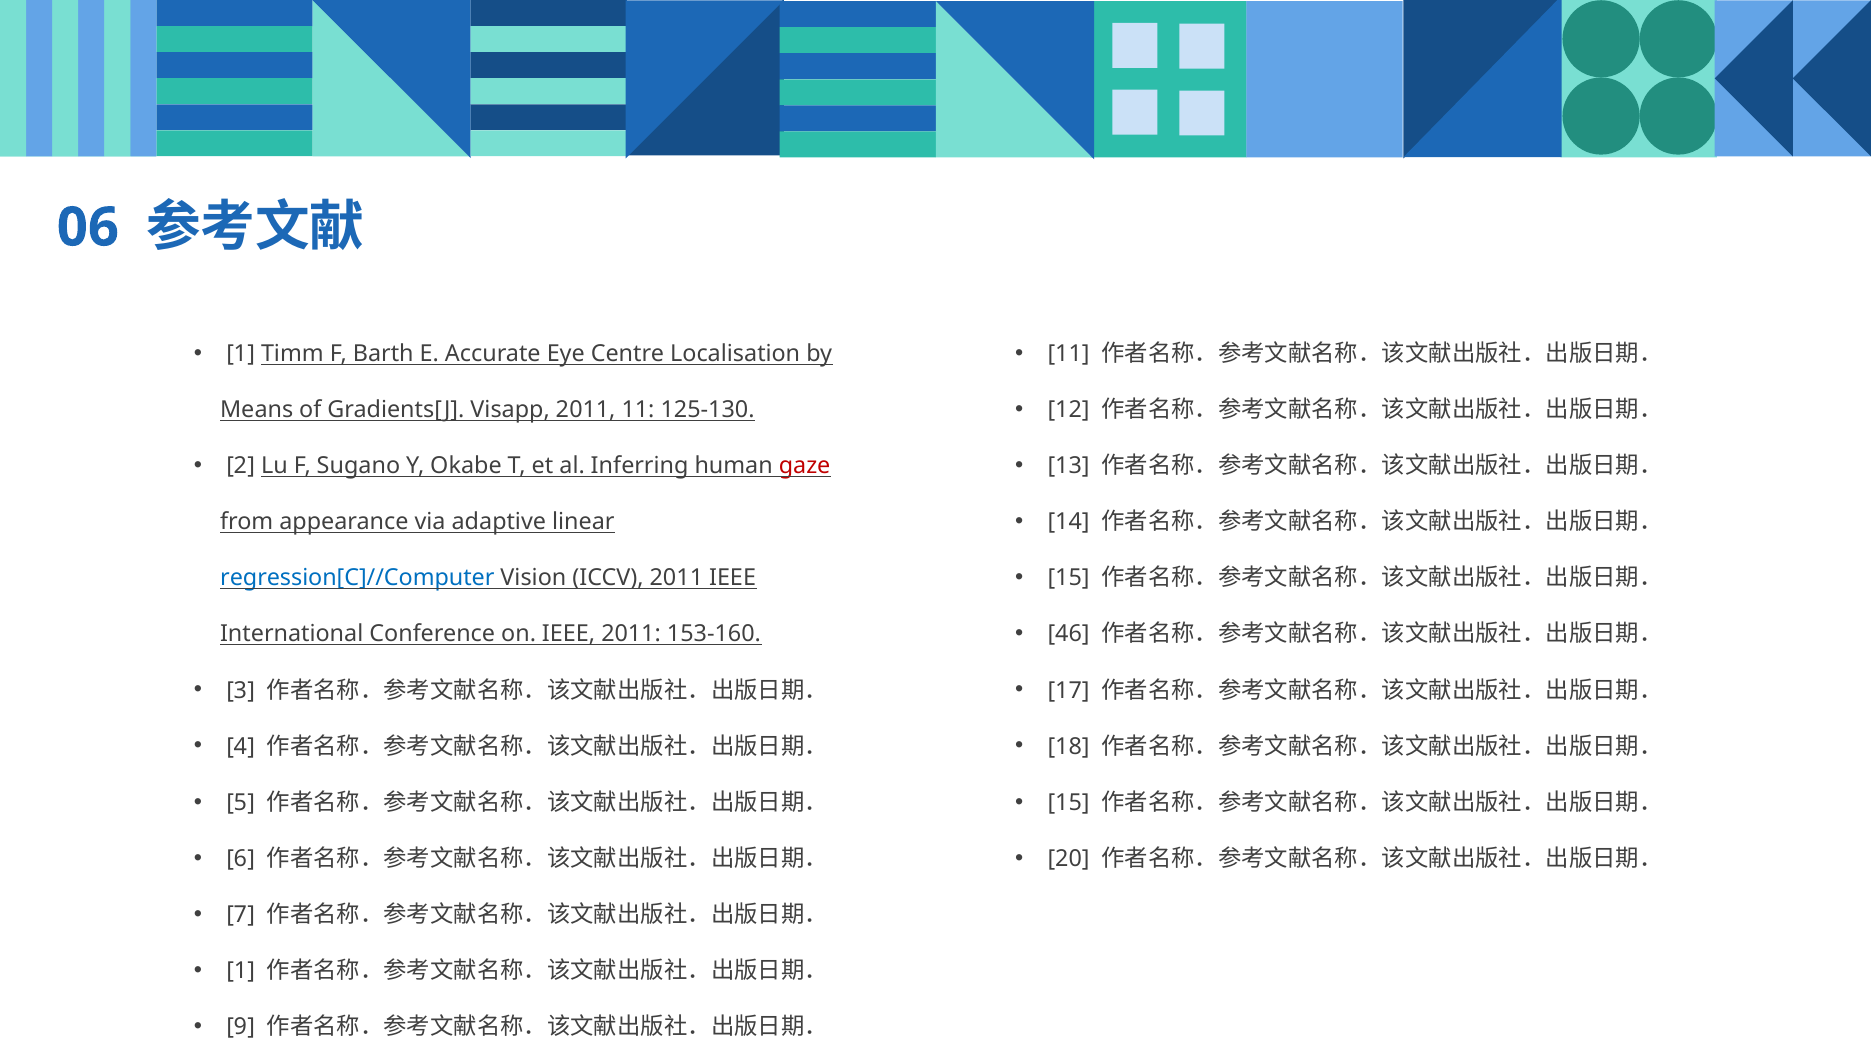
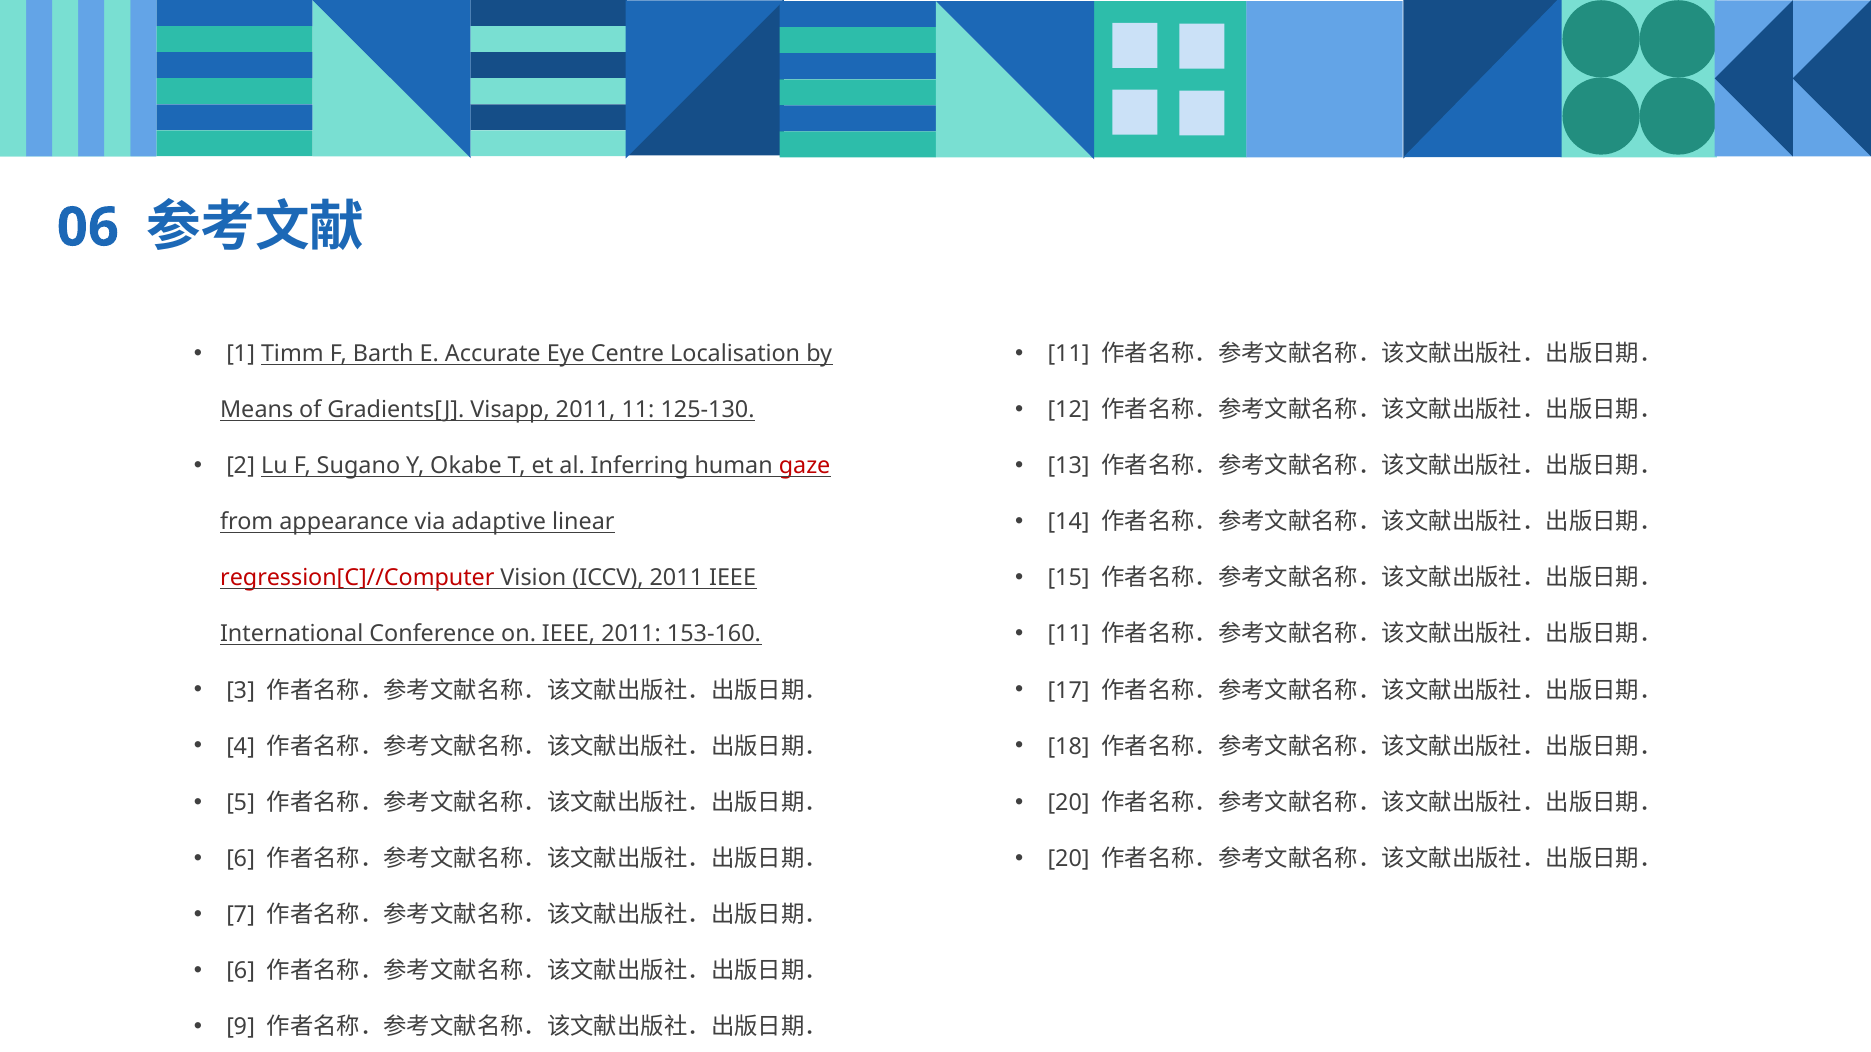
regression[C]//Computer colour: blue -> red (357, 578)
46: 46 -> 11 (1069, 635)
15: 15 -> 20 (1069, 803)
1: 1 -> 6 (241, 971)
